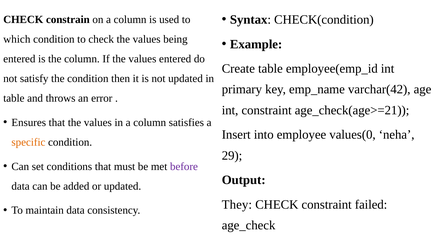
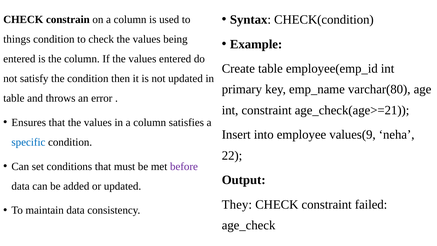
which: which -> things (17, 39)
varchar(42: varchar(42 -> varchar(80 (379, 89)
values(0: values(0 -> values(9 (353, 135)
specific colour: orange -> blue (28, 142)
29: 29 -> 22 (232, 155)
